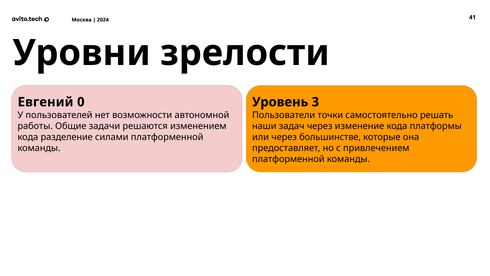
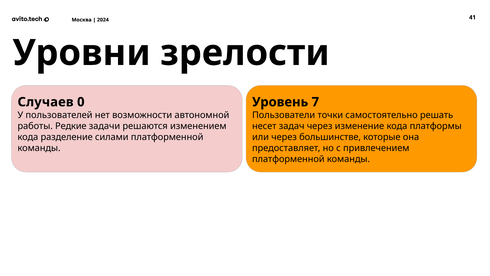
Евгений: Евгений -> Случаев (46, 102)
3: 3 -> 7 (315, 102)
Общие: Общие -> Редкие (71, 126)
наши: наши -> несет (264, 126)
